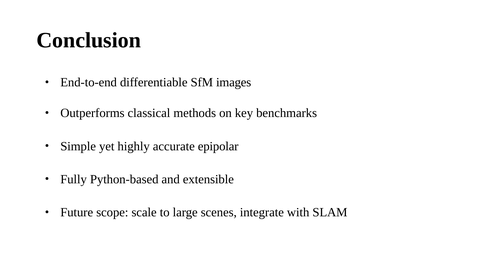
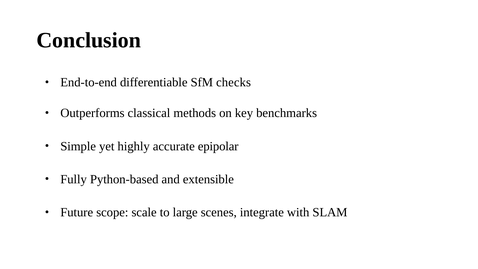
images: images -> checks (234, 82)
